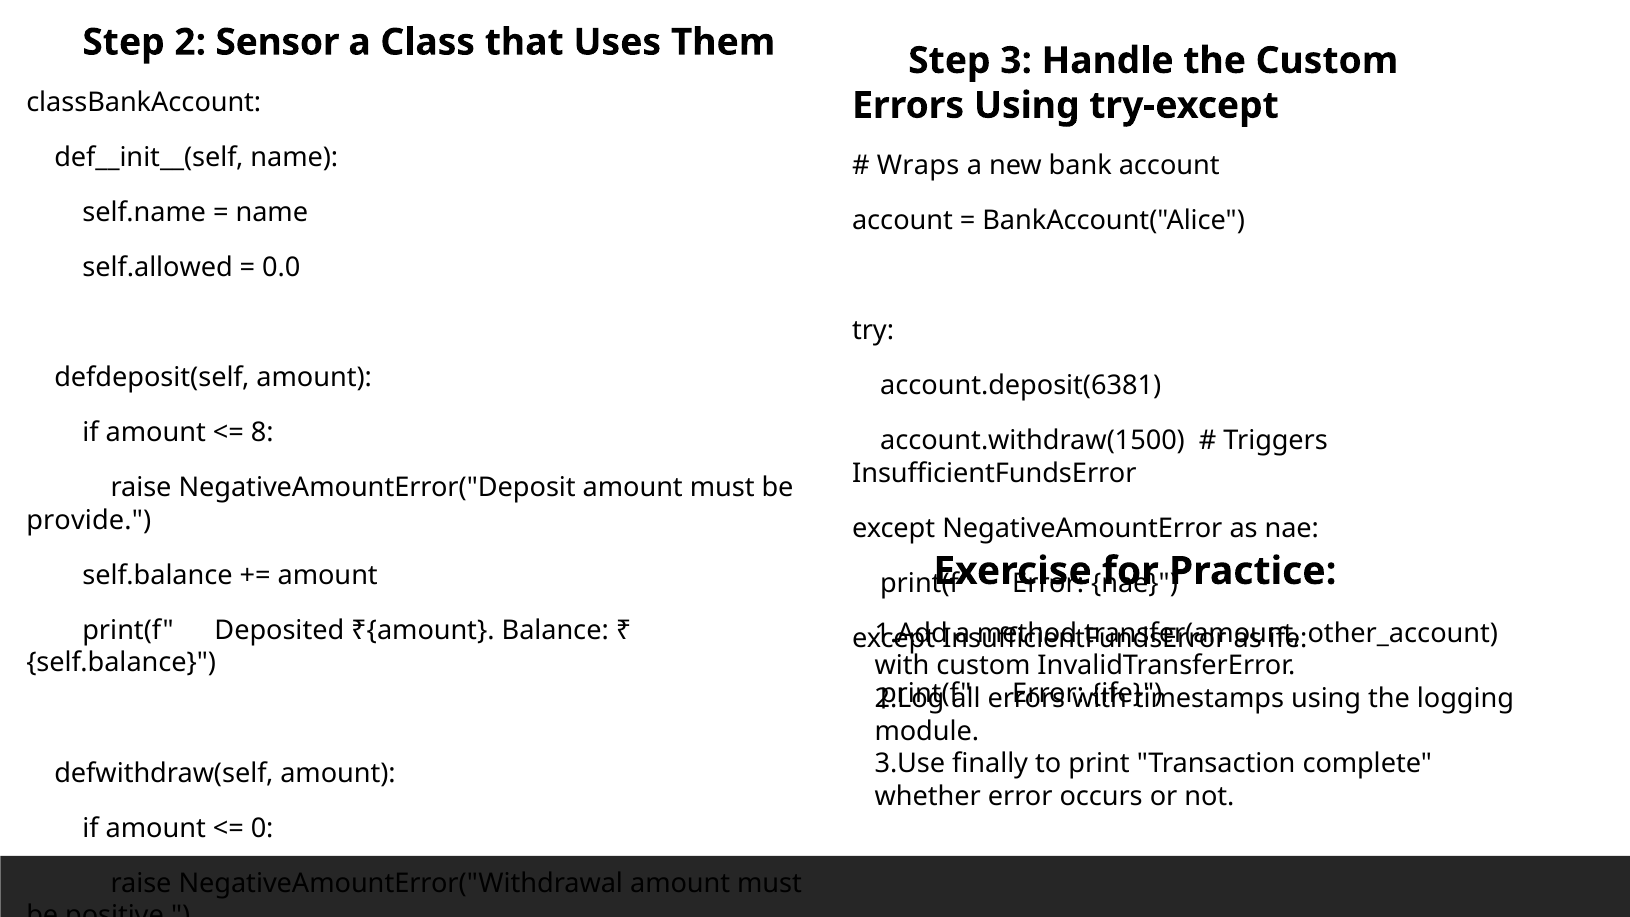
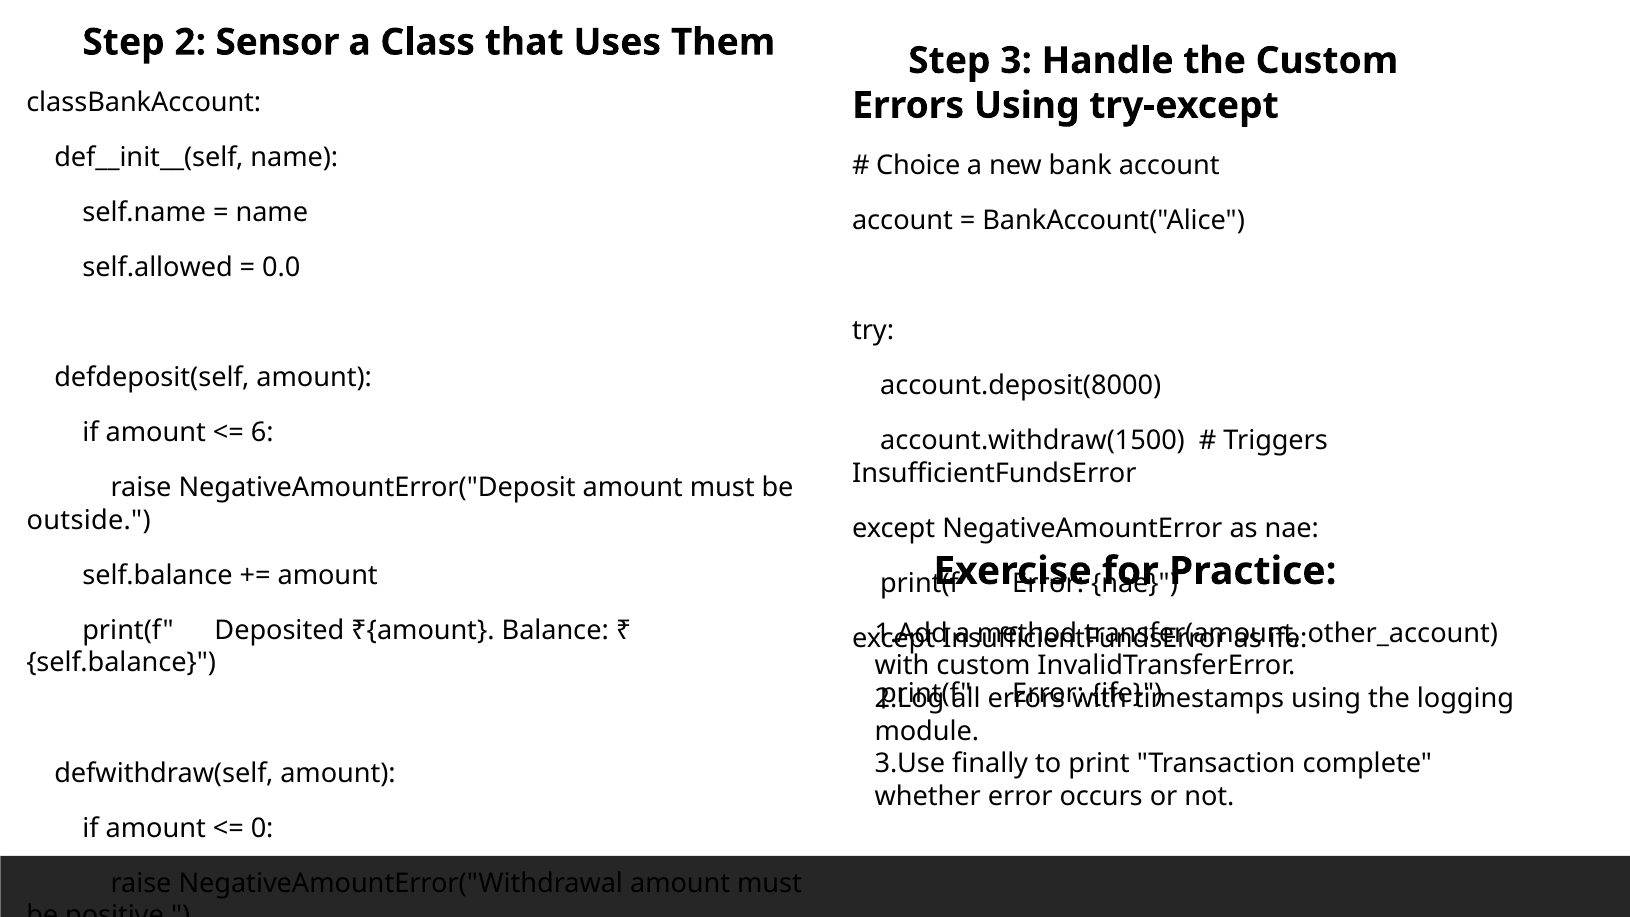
Wraps: Wraps -> Choice (918, 166)
account.deposit(6381: account.deposit(6381 -> account.deposit(8000 (1021, 386)
8: 8 -> 6 (262, 433)
provide: provide -> outside (89, 520)
